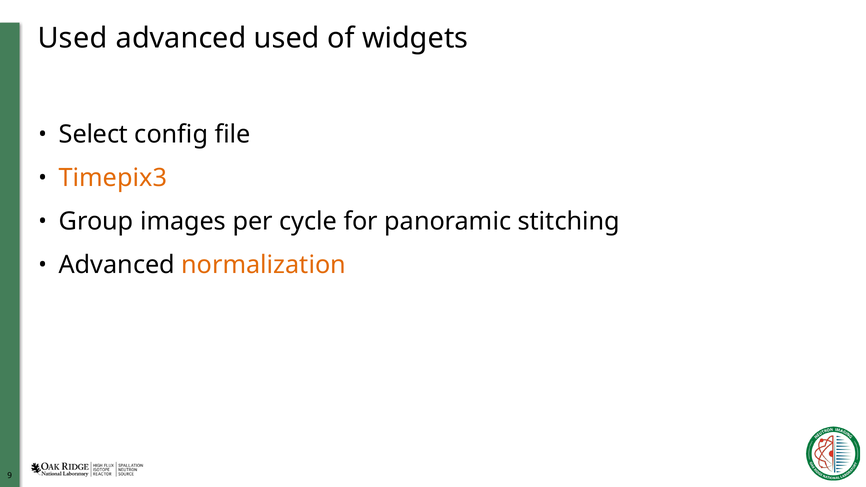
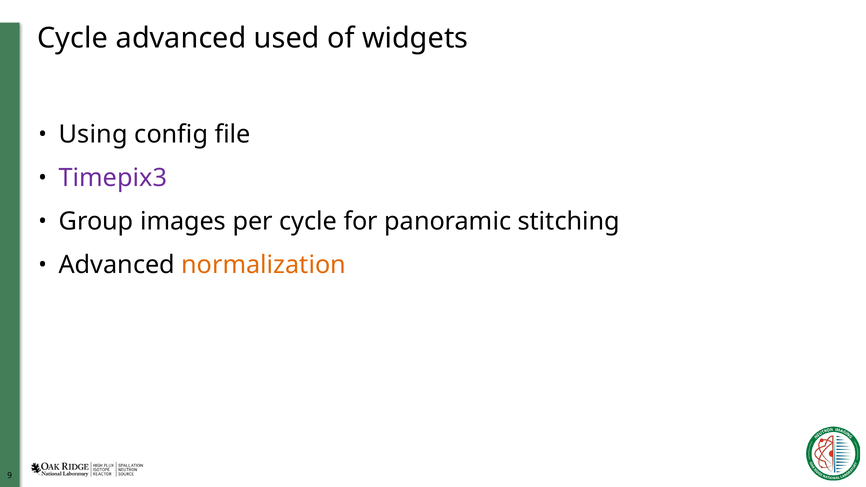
Used: Used -> Cycle (73, 38)
Select: Select -> Using (93, 134)
Timepix3 colour: orange -> purple (113, 178)
